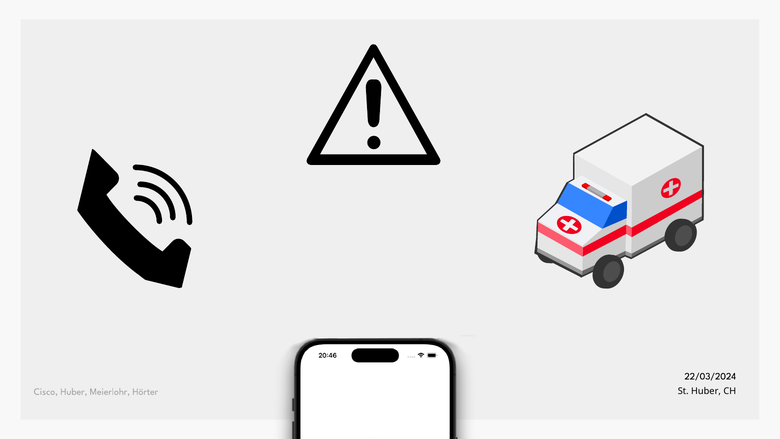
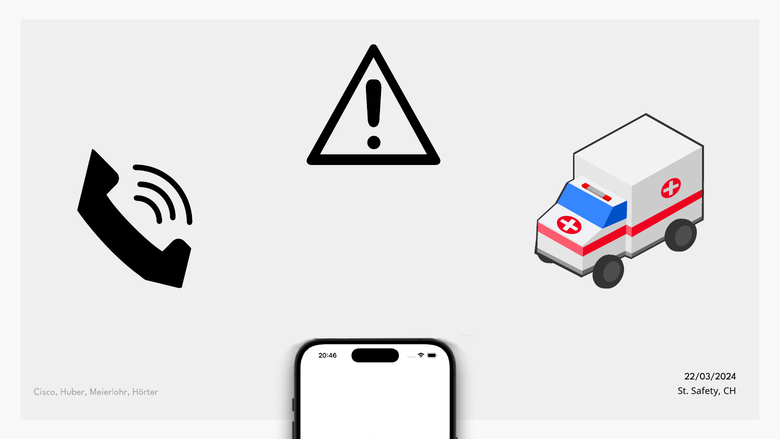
St Huber: Huber -> Safety (706, 391)
